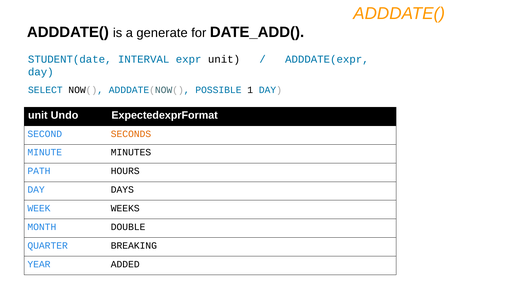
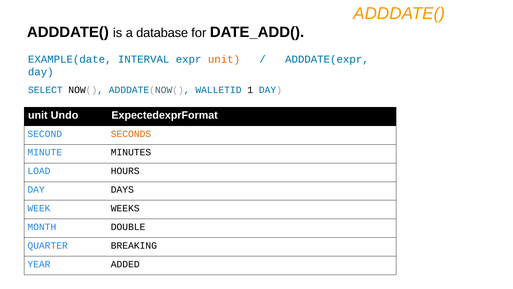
generate: generate -> database (162, 33)
STUDENT(date: STUDENT(date -> EXAMPLE(date (70, 59)
unit colour: black -> orange (224, 59)
POSSIBLE: POSSIBLE -> WALLETID (218, 90)
PATH: PATH -> LOAD (39, 171)
